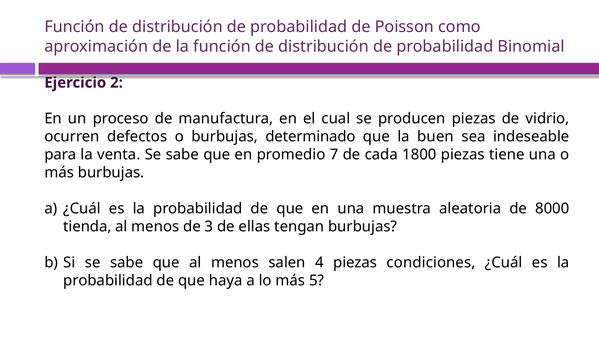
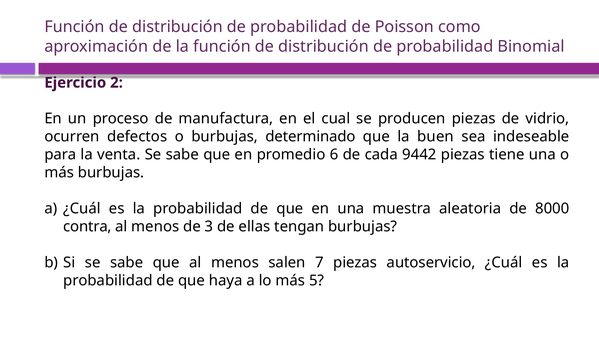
7: 7 -> 6 (334, 155)
1800: 1800 -> 9442 (419, 155)
tienda: tienda -> contra (87, 226)
4: 4 -> 7 (319, 262)
condiciones: condiciones -> autoservicio (431, 262)
